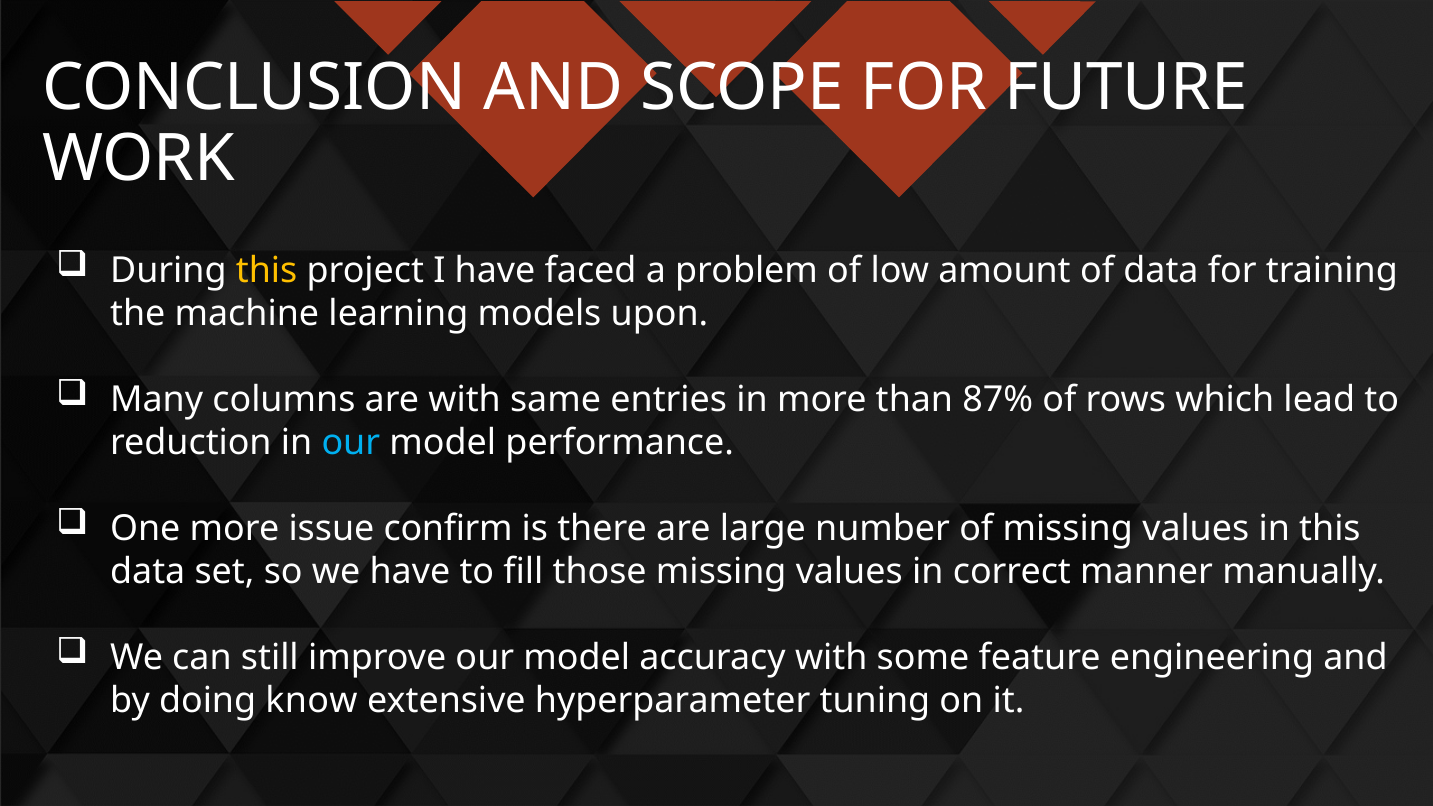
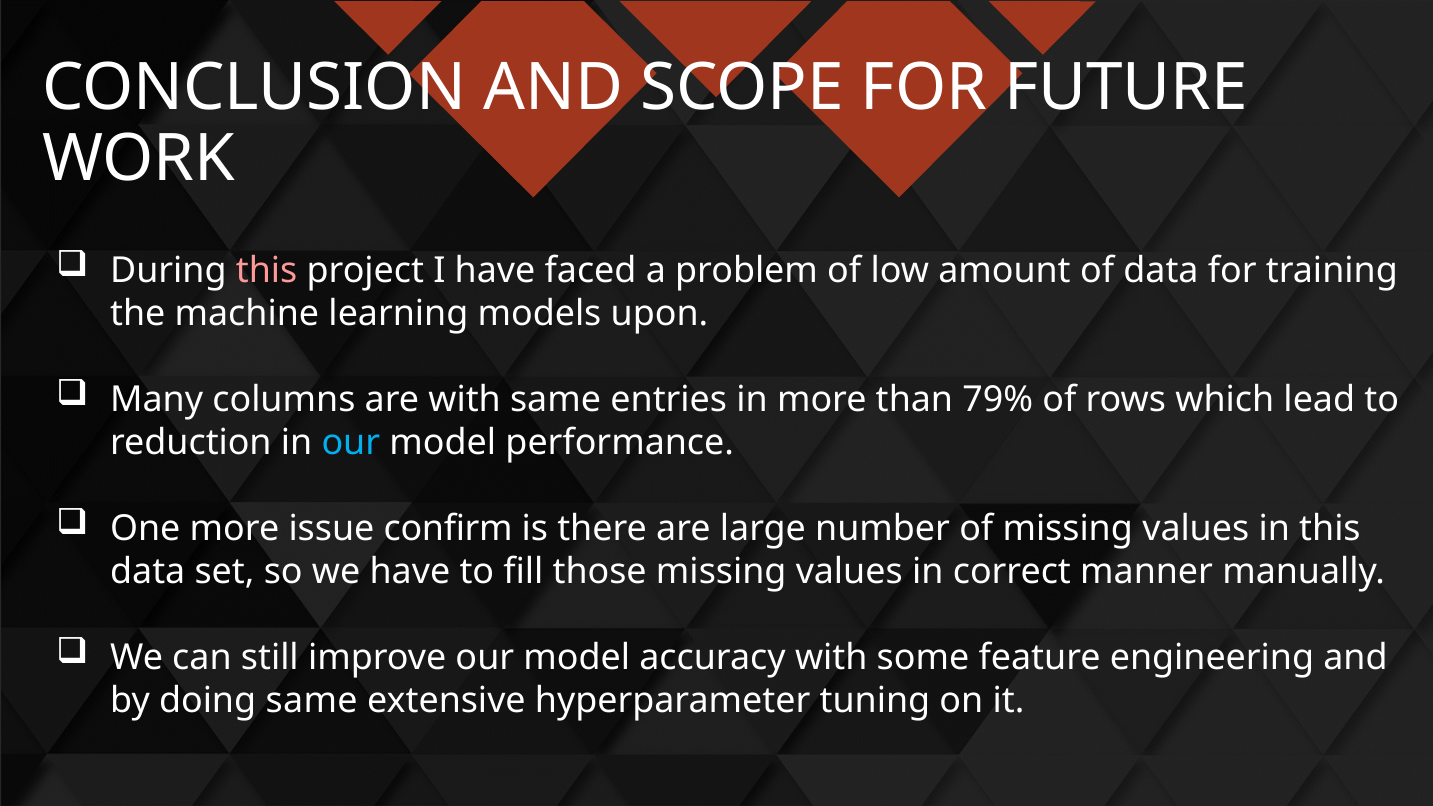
this colour: yellow -> pink (267, 271)
87%: 87% -> 79% (998, 400)
doing know: know -> same (312, 701)
